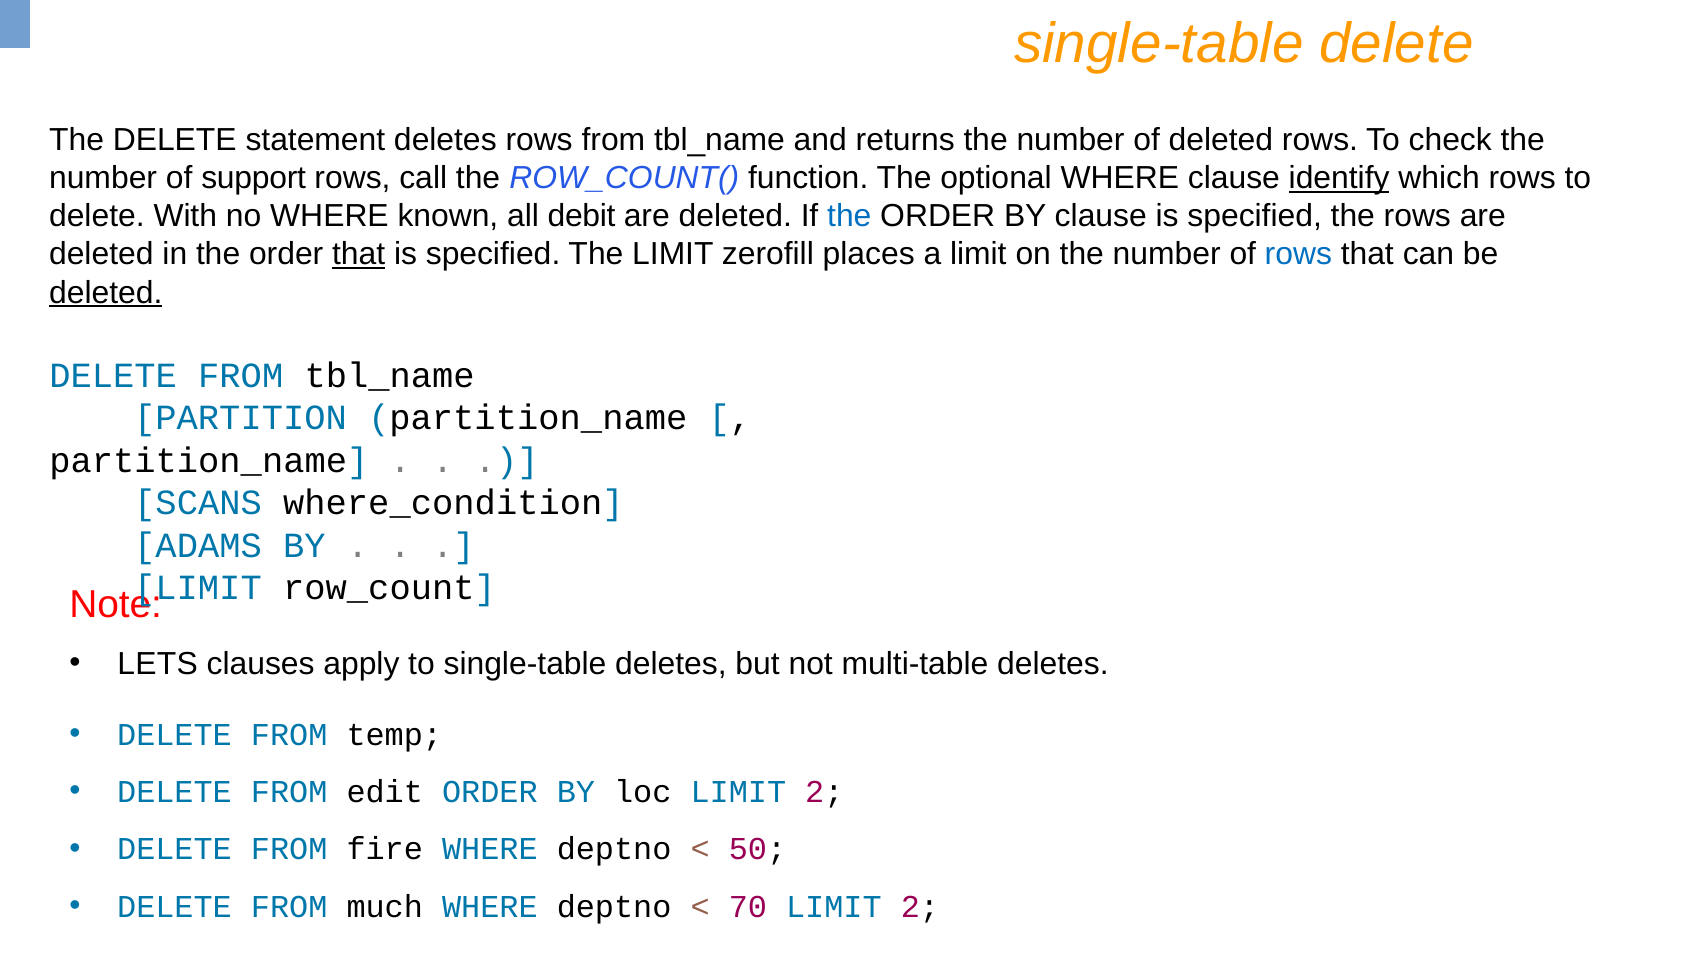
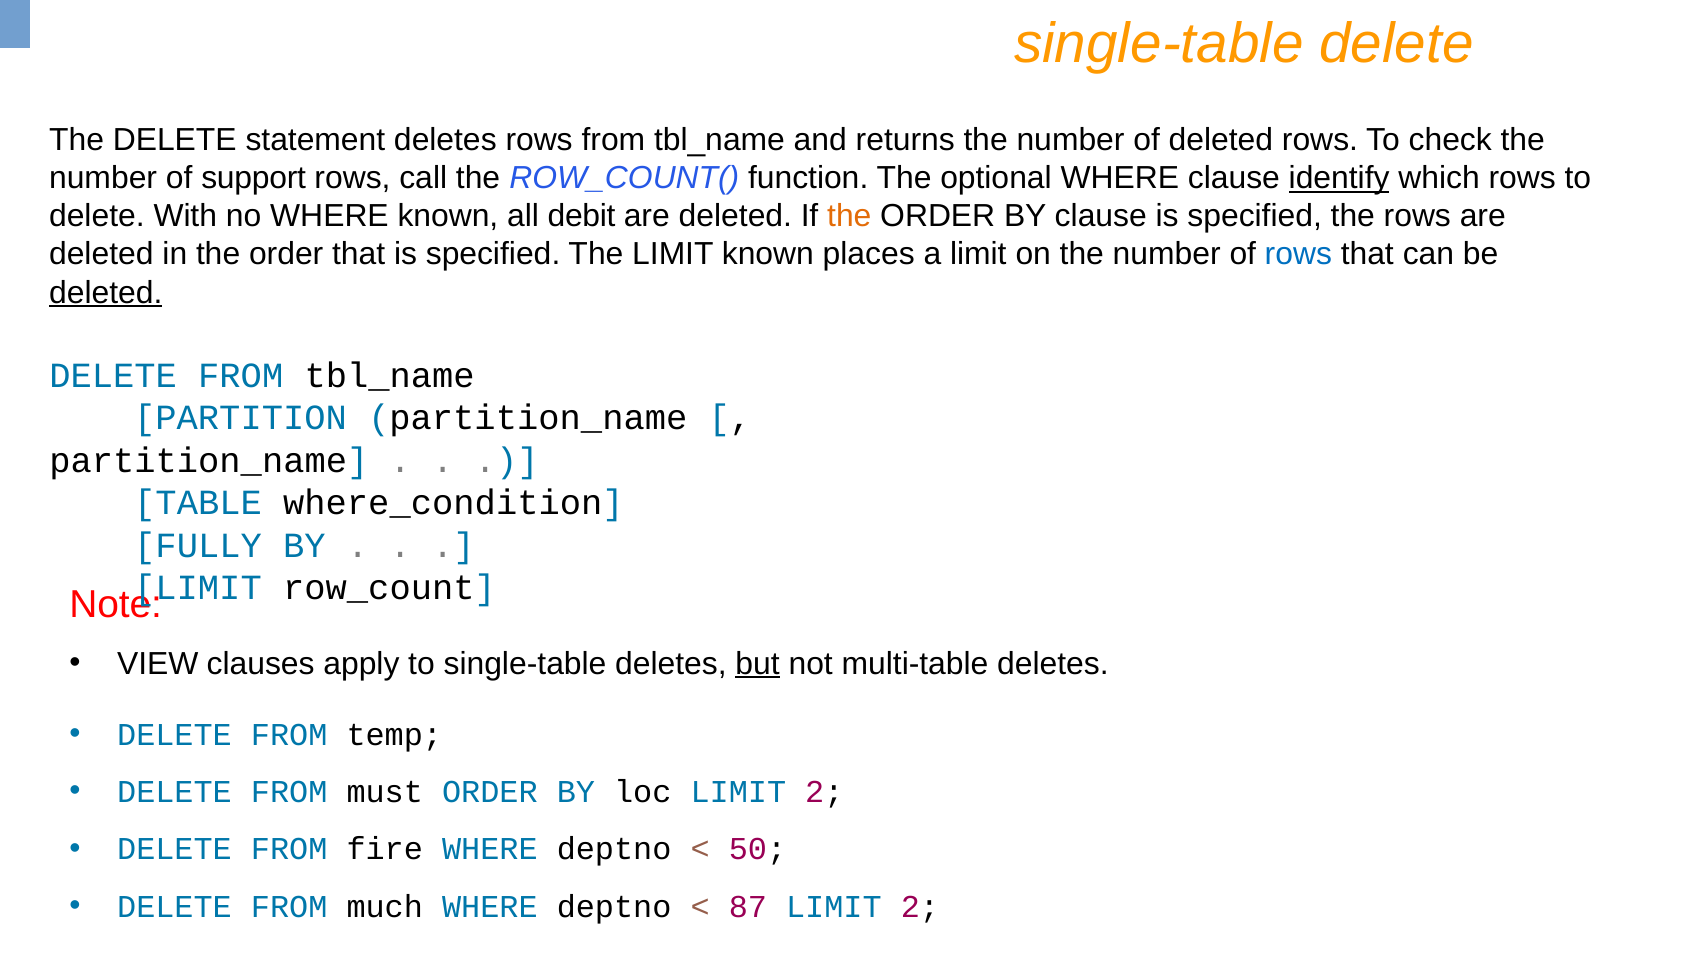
the colour: blue -> orange (849, 216)
that underline: present -> none (359, 255)
LIMIT zerofill: zerofill -> known (768, 255)
SCANS: SCANS -> TABLE (198, 504)
ADAMS: ADAMS -> FULLY (198, 546)
LETS: LETS -> VIEW (158, 664)
but underline: none -> present (758, 664)
edit: edit -> must (385, 793)
70: 70 -> 87 (748, 907)
